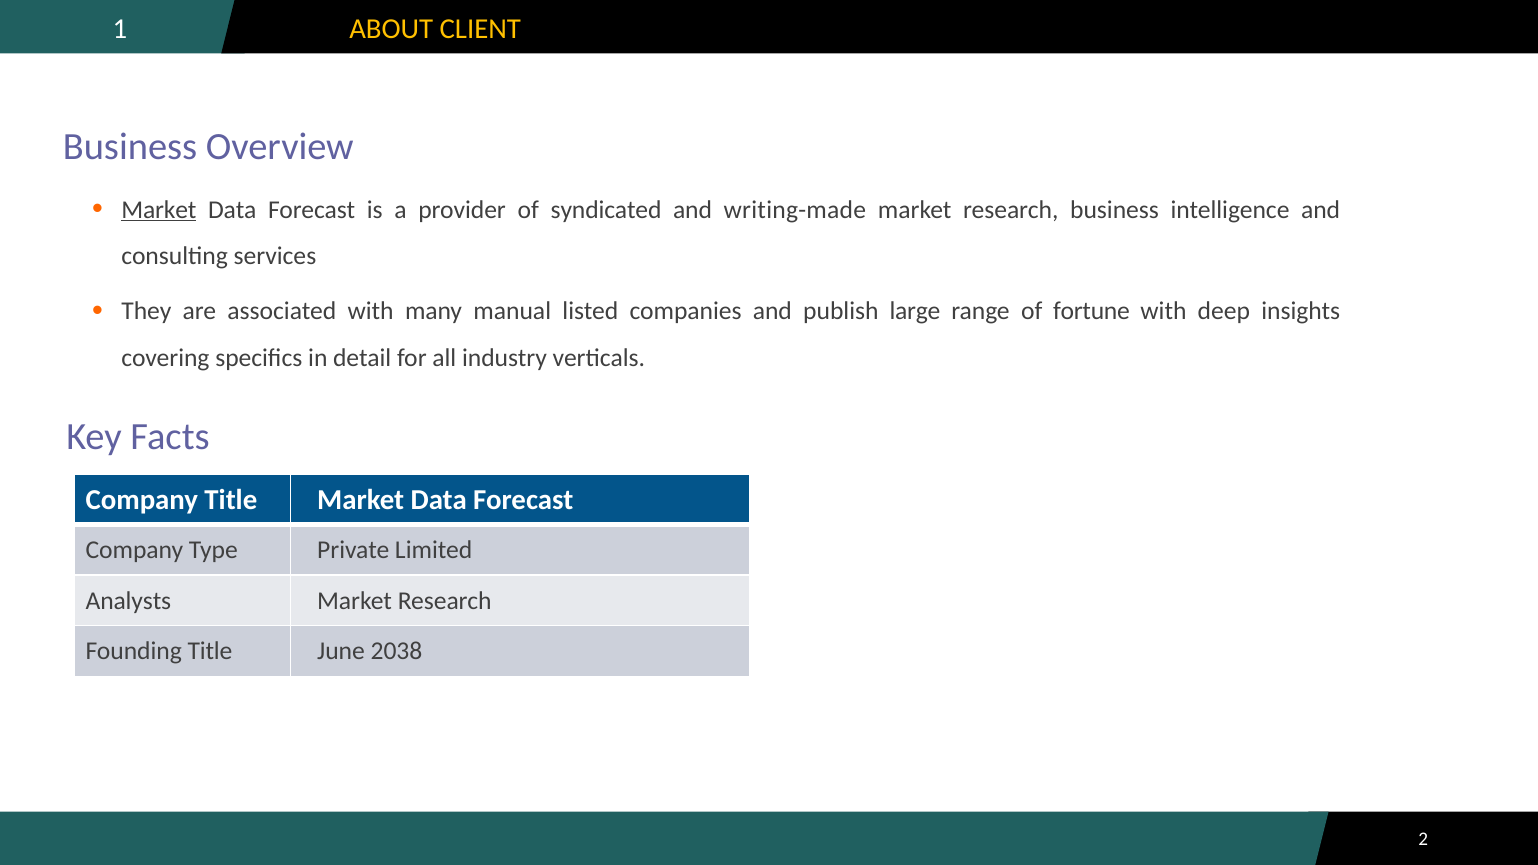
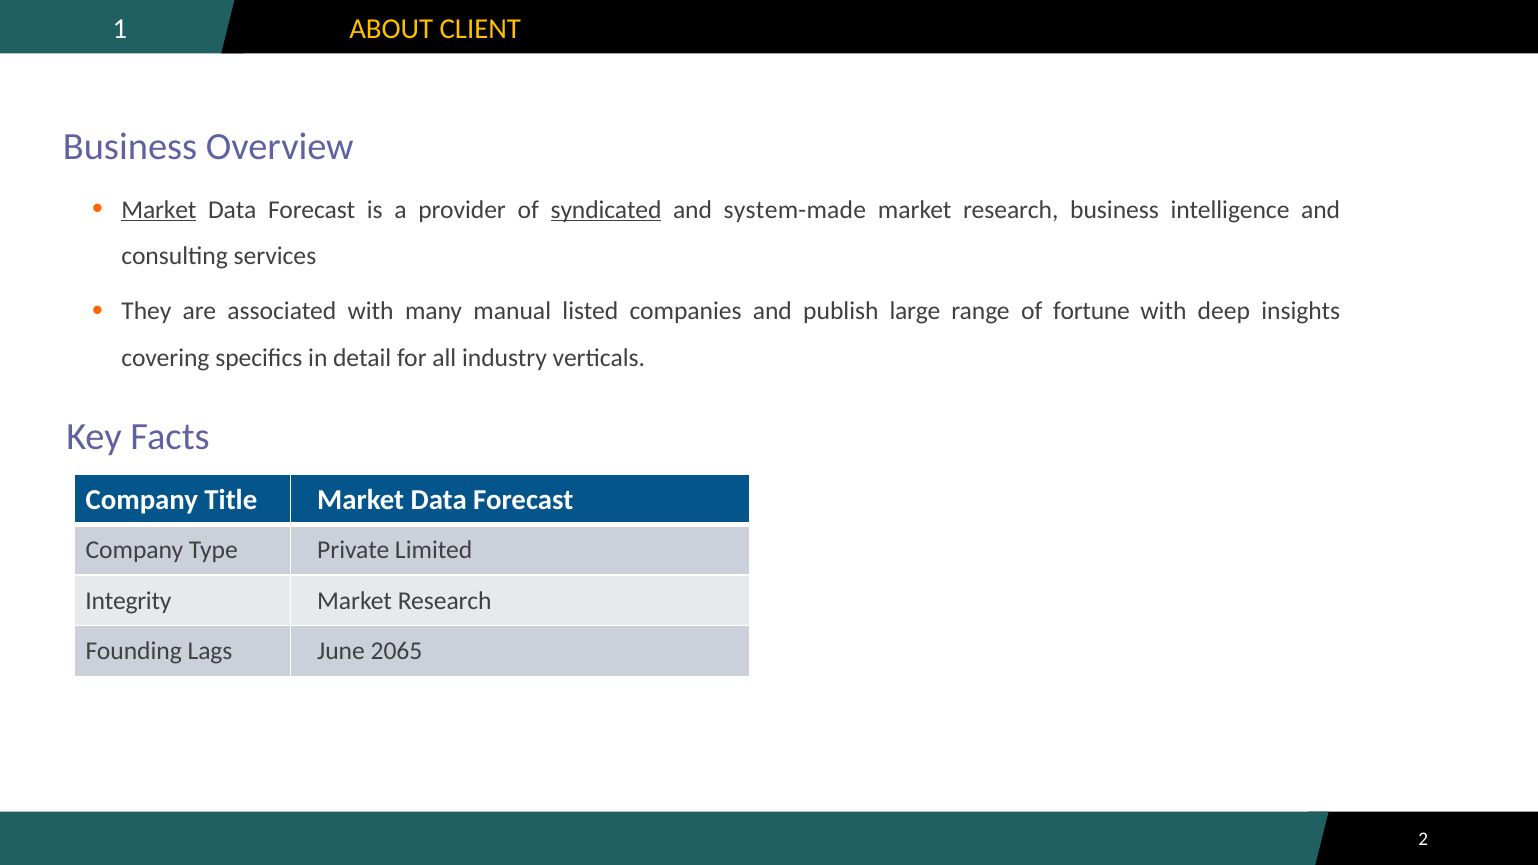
syndicated underline: none -> present (606, 210)
writing-made: writing-made -> system-made (795, 210)
Analysts: Analysts -> Integrity (128, 601)
Founding Title: Title -> Lags (210, 651)
2038: 2038 -> 2065 (396, 651)
